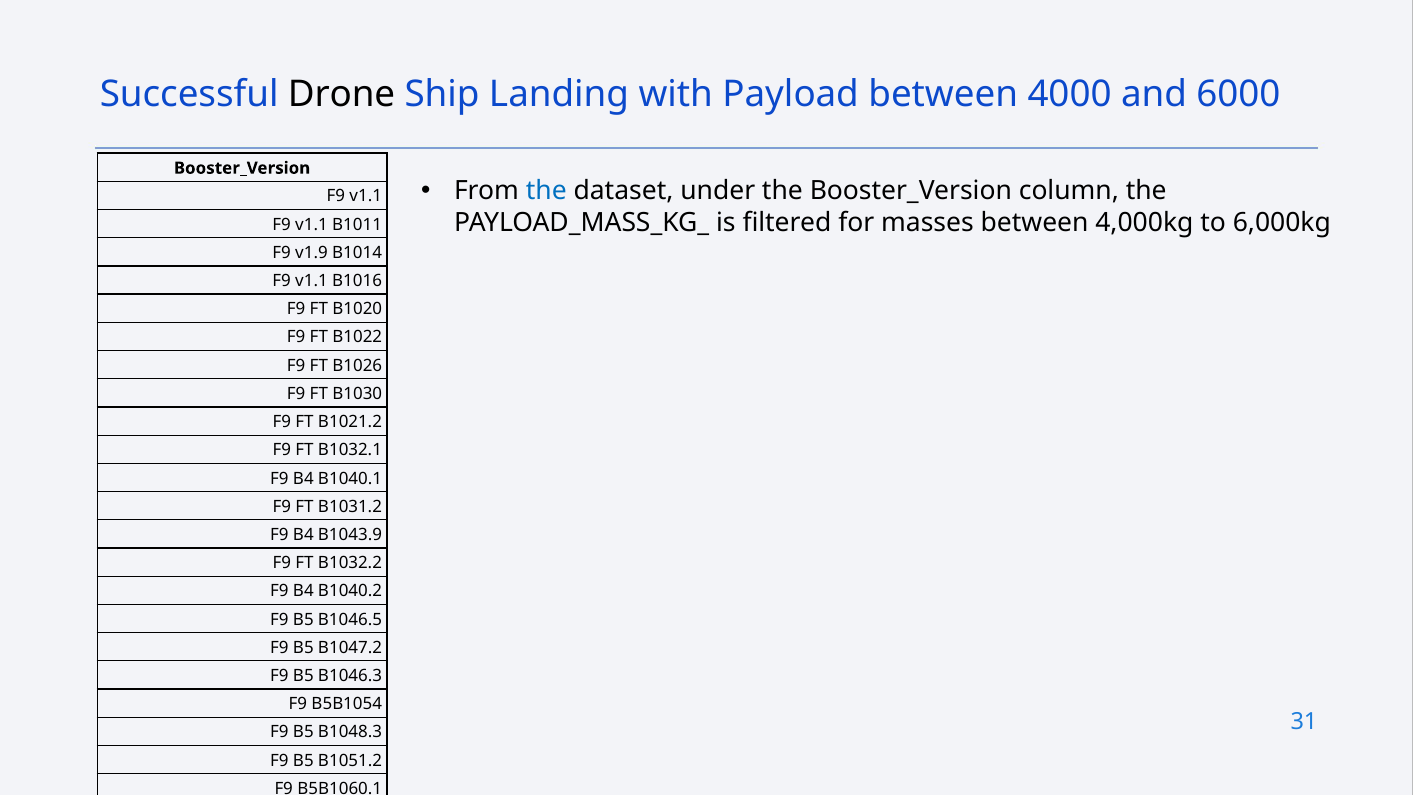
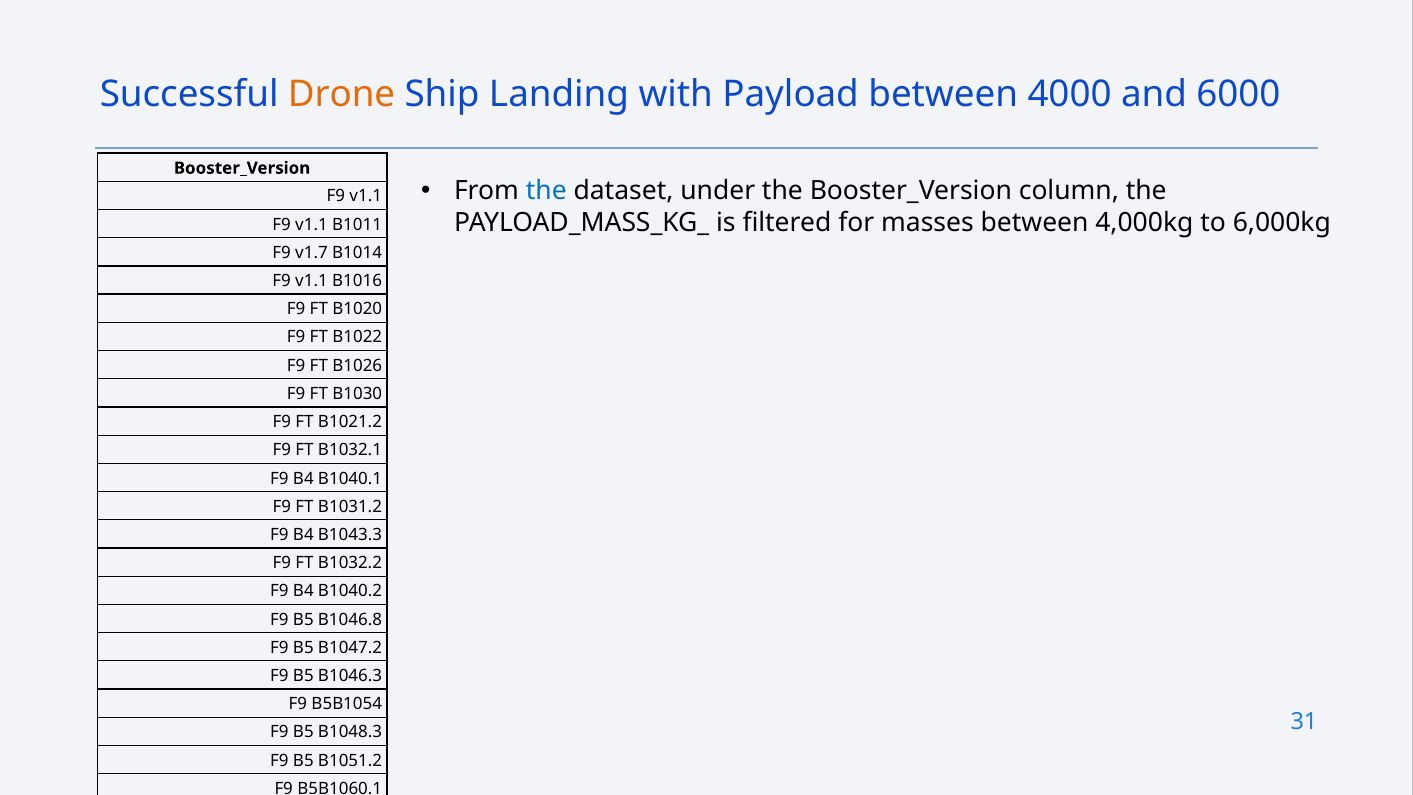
Drone colour: black -> orange (342, 94)
v1.9: v1.9 -> v1.7 (311, 253)
B1043.9: B1043.9 -> B1043.3 (350, 535)
B1046.5: B1046.5 -> B1046.8 (350, 619)
